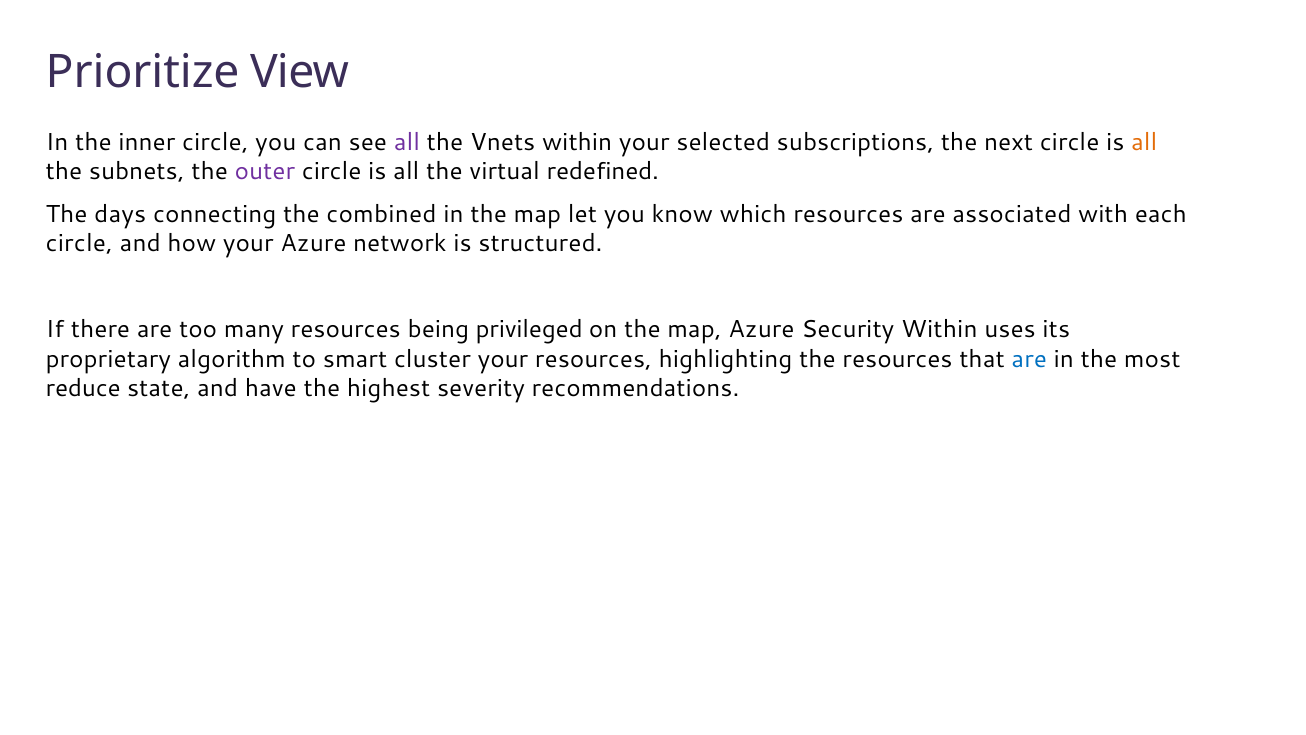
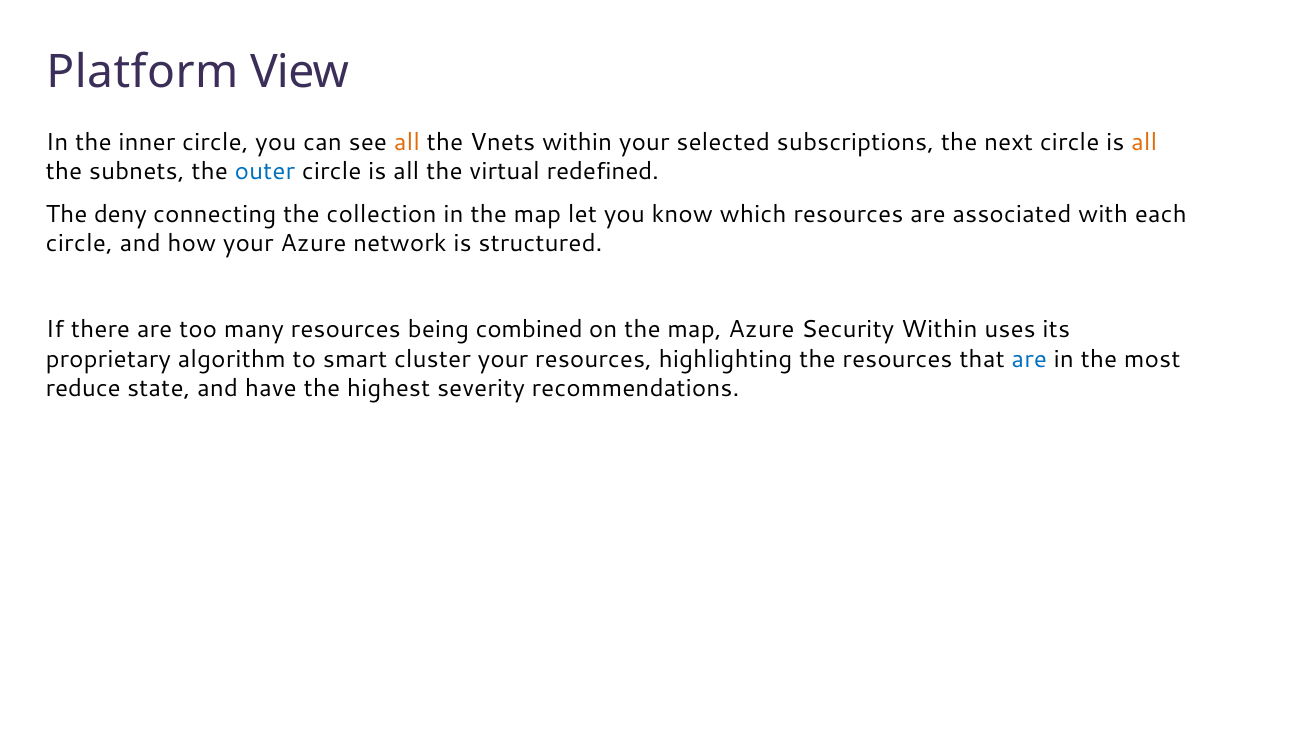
Prioritize: Prioritize -> Platform (142, 72)
all colour: purple -> orange (407, 142)
outer colour: purple -> blue (265, 171)
days: days -> deny (120, 214)
combined: combined -> collection (382, 214)
privileged: privileged -> combined (529, 330)
